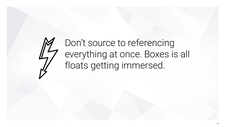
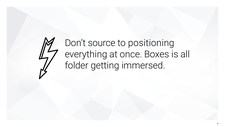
referencing: referencing -> positioning (151, 43)
floats: floats -> folder (77, 65)
